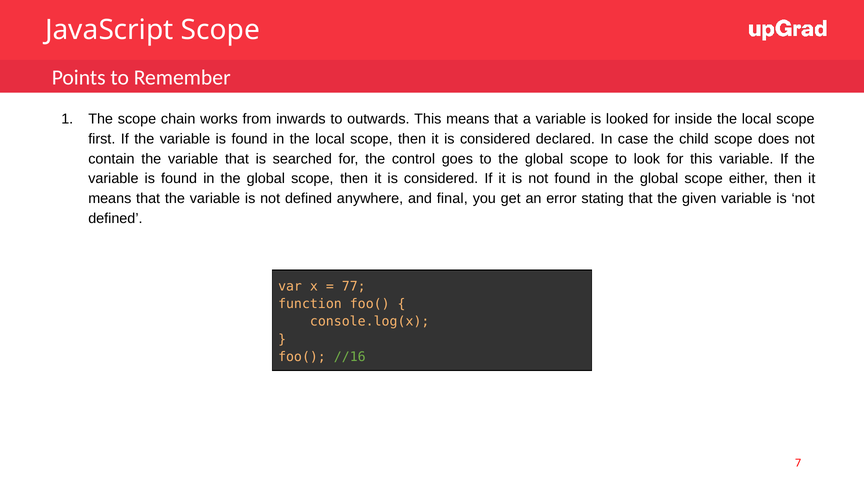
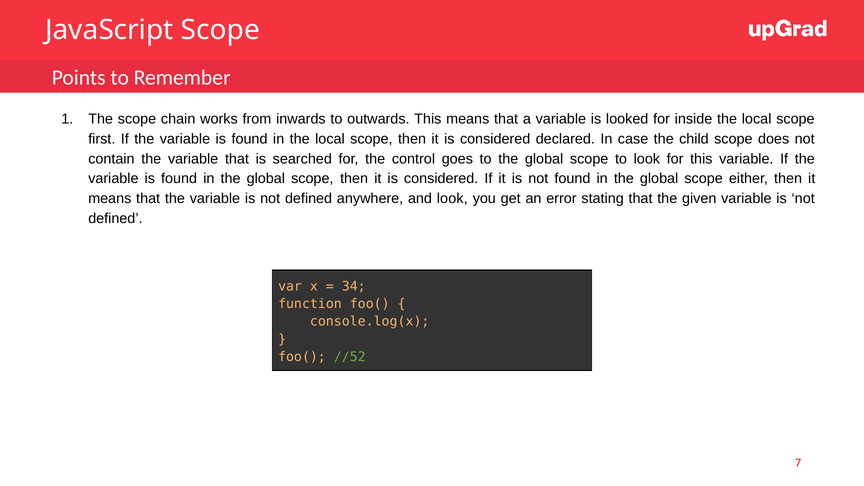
and final: final -> look (452, 199)
77: 77 -> 34 (354, 286)
//16: //16 -> //52 (350, 357)
